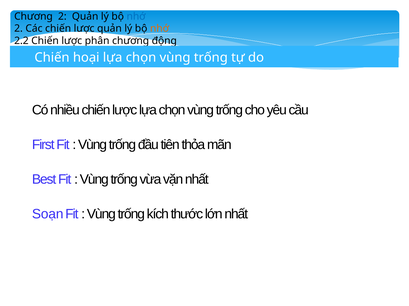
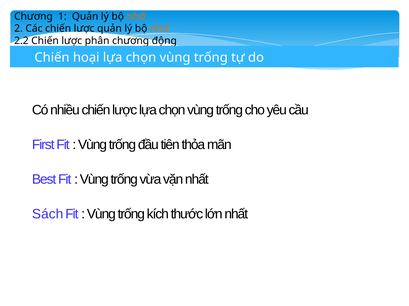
Chương 2: 2 -> 1 (62, 16)
nhớ colour: blue -> orange (136, 16)
Soạn: Soạn -> Sách (48, 214)
